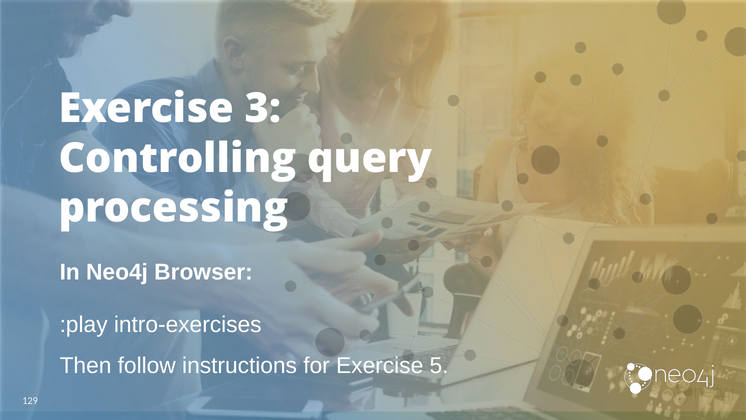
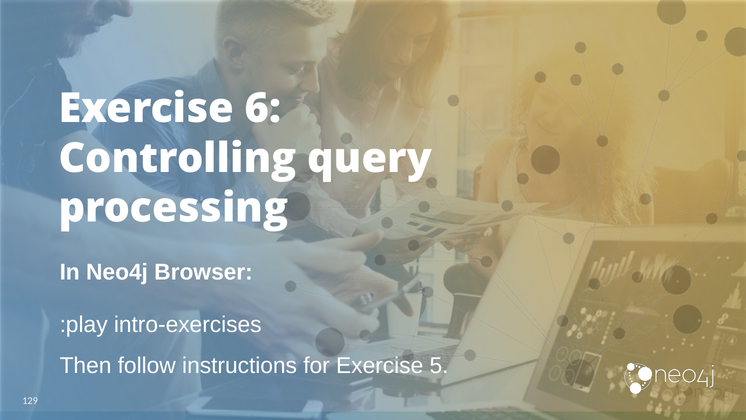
3: 3 -> 6 (263, 108)
